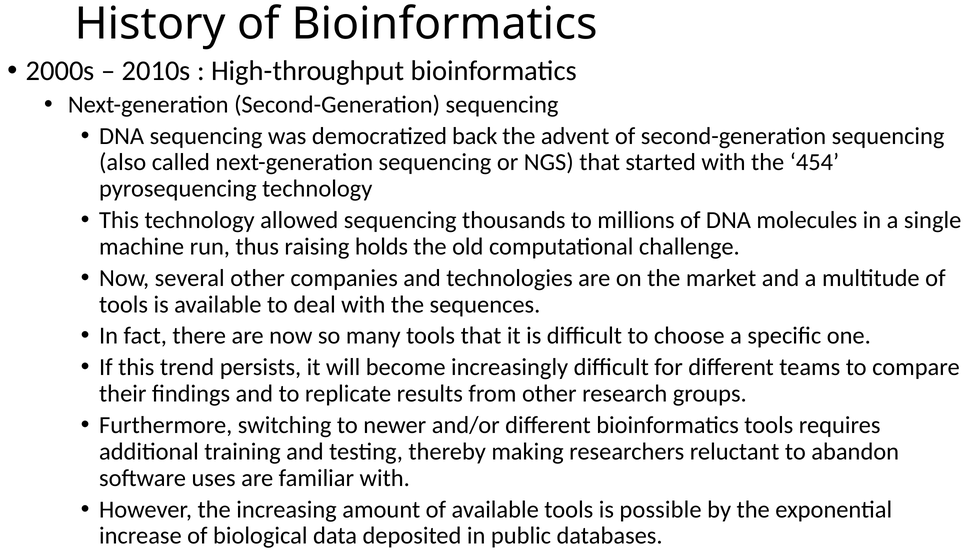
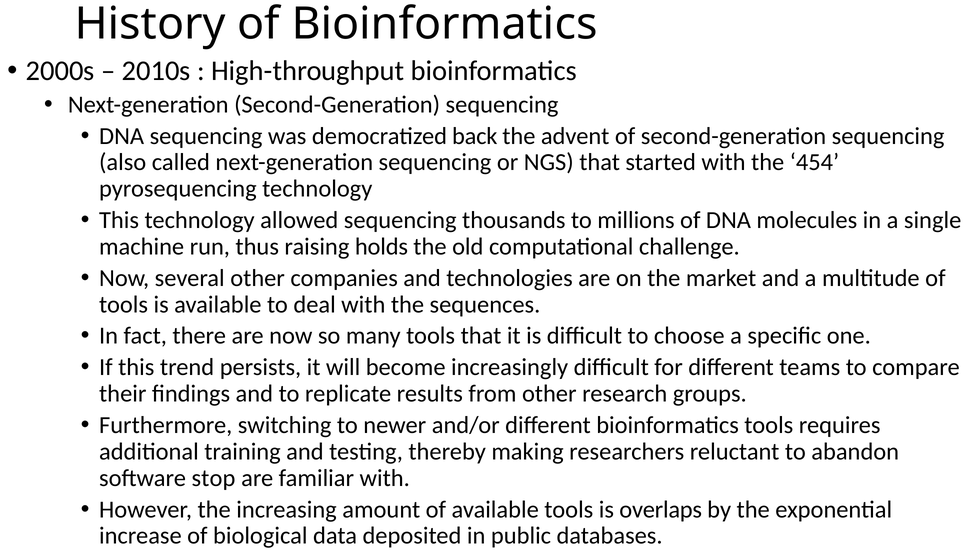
uses: uses -> stop (213, 479)
possible: possible -> overlaps (661, 510)
